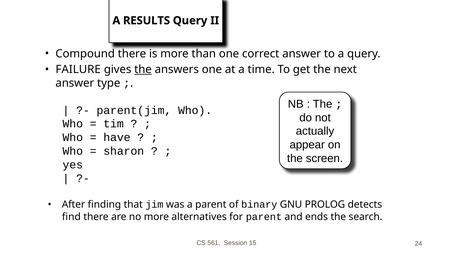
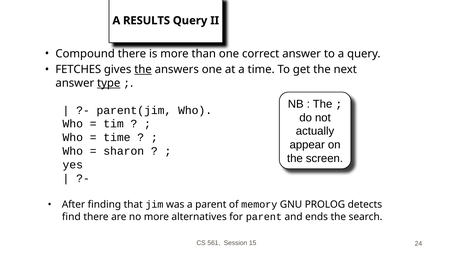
FAILURE: FAILURE -> FETCHES (78, 69)
type underline: none -> present (109, 83)
have: have -> time (117, 137)
binary: binary -> memory (259, 205)
